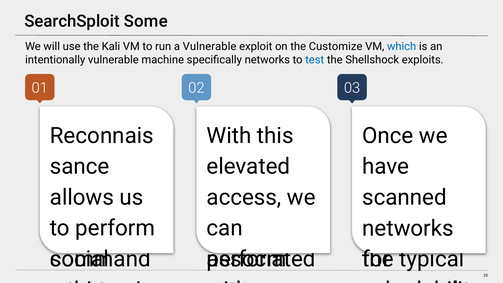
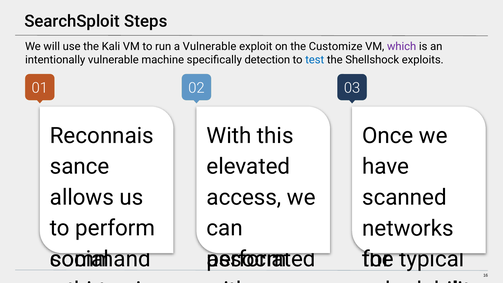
SearchSploit Some: Some -> Steps (146, 21)
which colour: blue -> purple (402, 47)
specifically networks: networks -> detection (267, 60)
